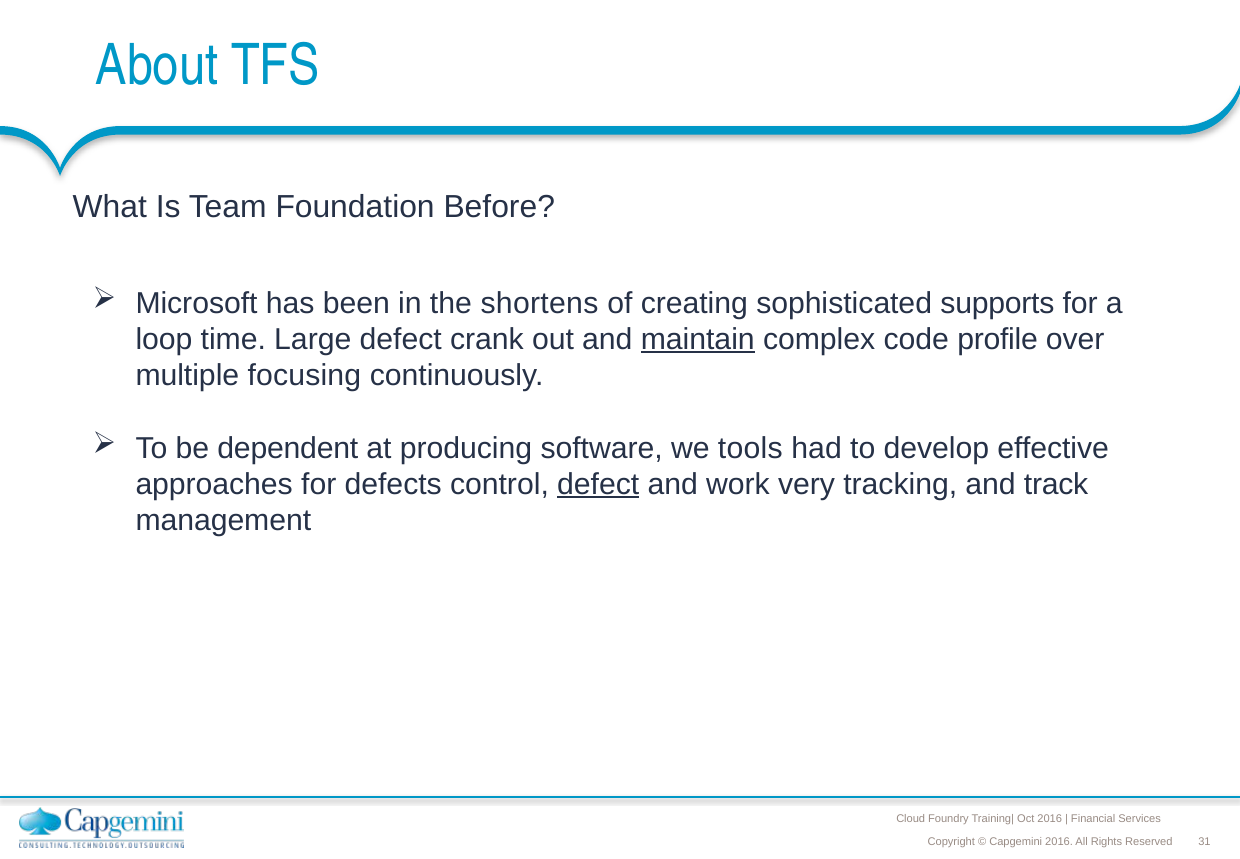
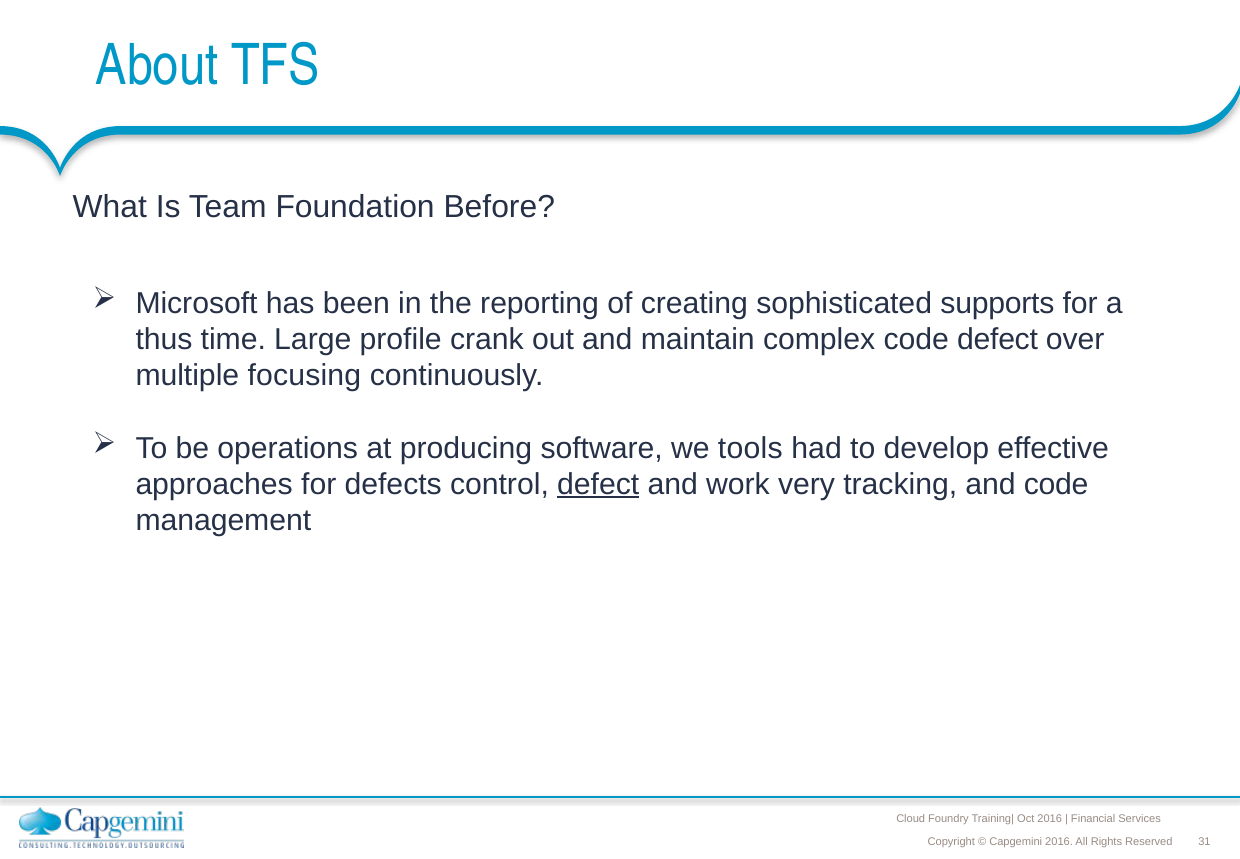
shortens: shortens -> reporting (540, 303)
loop: loop -> thus (164, 339)
Large defect: defect -> profile (401, 339)
maintain underline: present -> none (698, 339)
code profile: profile -> defect (998, 339)
dependent: dependent -> operations (288, 448)
and track: track -> code (1056, 484)
